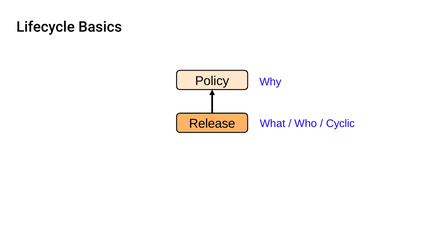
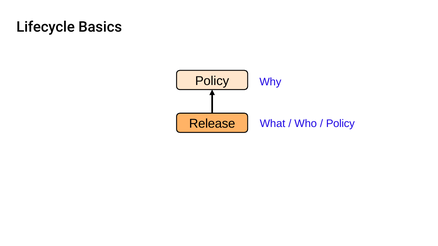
Cyclic: Cyclic -> Policy (340, 124)
